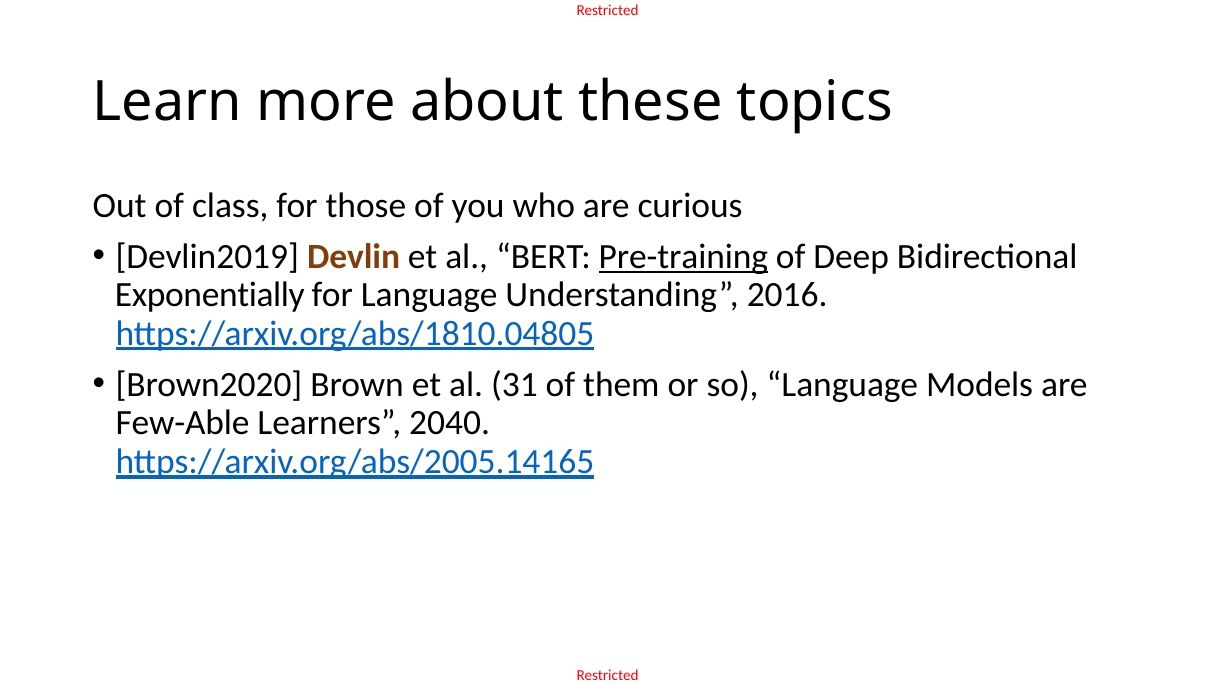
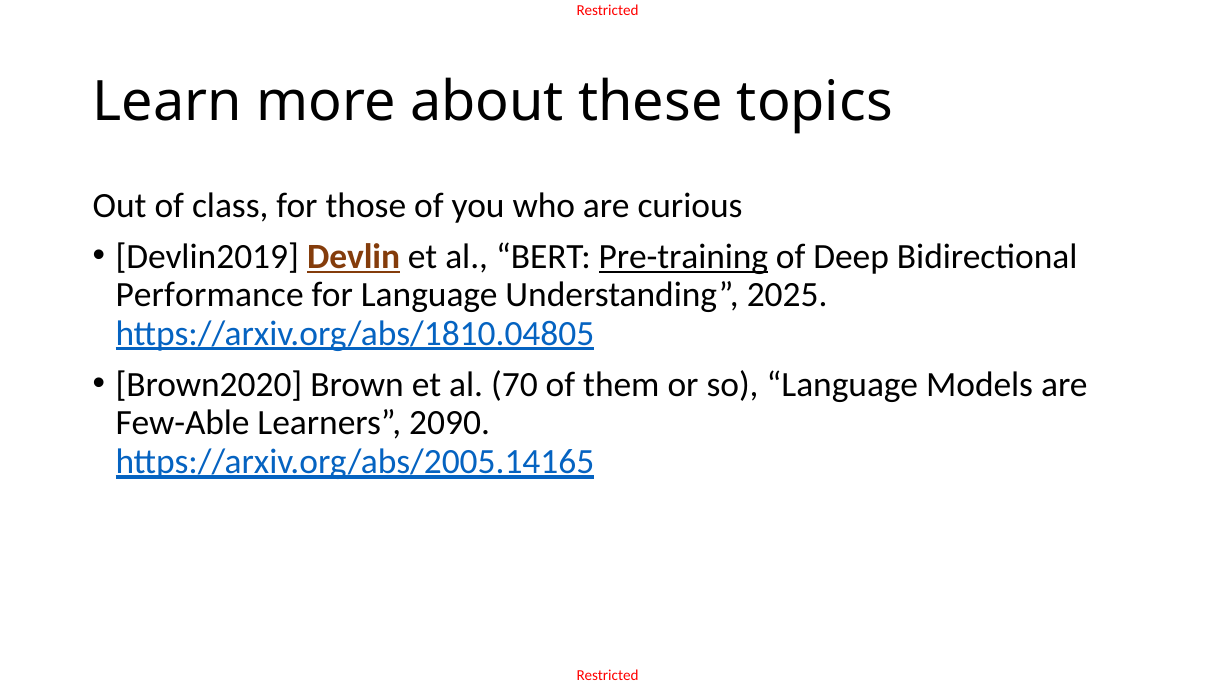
Devlin underline: none -> present (354, 256)
Exponentially: Exponentially -> Performance (210, 295)
2016: 2016 -> 2025 (787, 295)
31: 31 -> 70 (514, 385)
2040: 2040 -> 2090 (450, 423)
